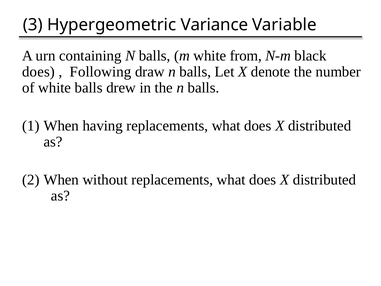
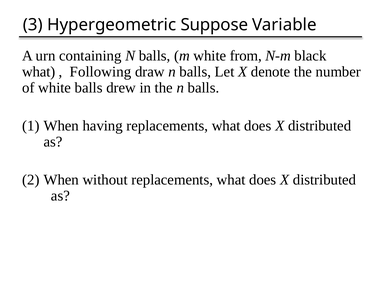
Variance: Variance -> Suppose (214, 25)
does: does -> what (39, 72)
